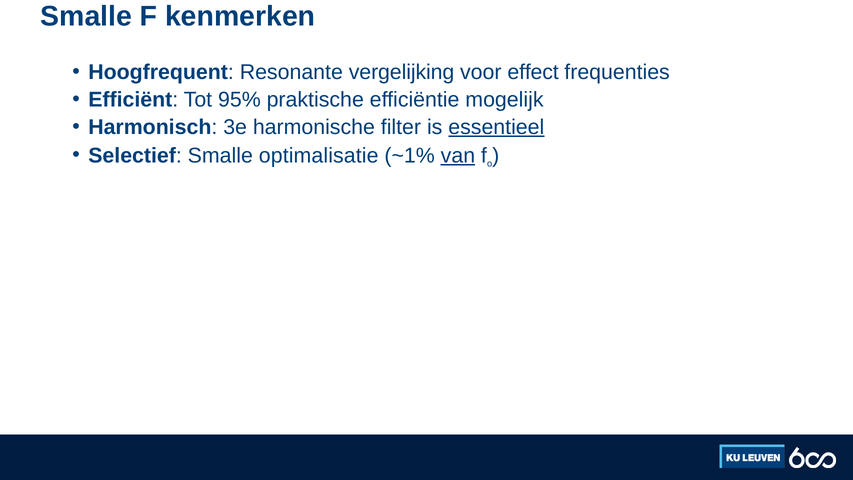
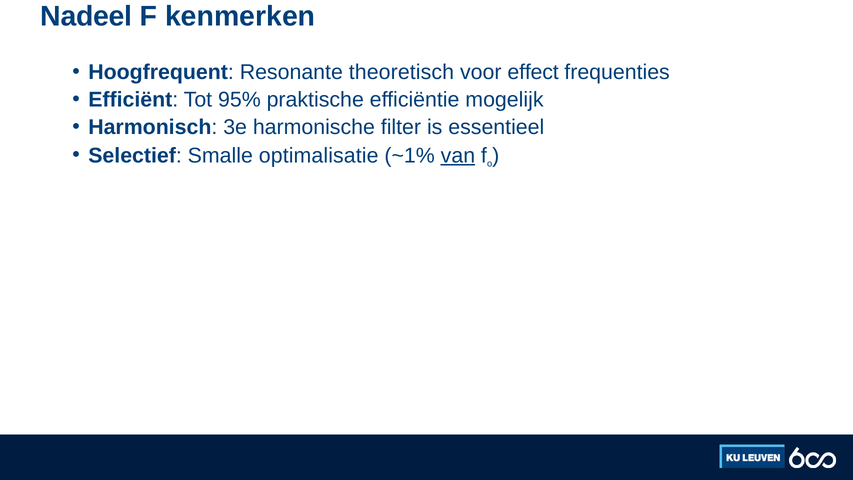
Smalle: Smalle -> Nadeel (86, 16)
vergelijking: vergelijking -> theoretisch (401, 72)
essentieel underline: present -> none (496, 127)
